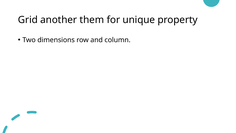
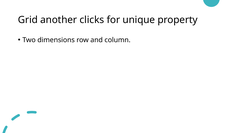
them: them -> clicks (92, 20)
